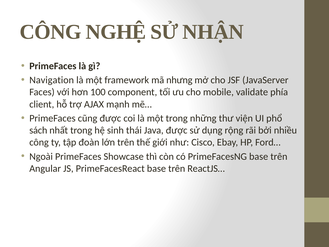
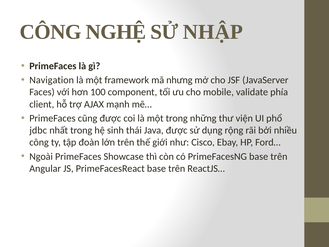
NHẬN: NHẬN -> NHẬP (213, 32)
sách: sách -> jdbc (38, 130)
